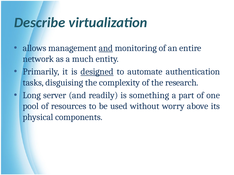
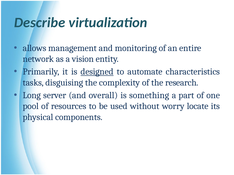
and underline: present -> none (106, 48)
much: much -> vision (83, 59)
authentication: authentication -> characteristics (193, 72)
readily: readily -> overall (103, 96)
above: above -> locate (198, 106)
